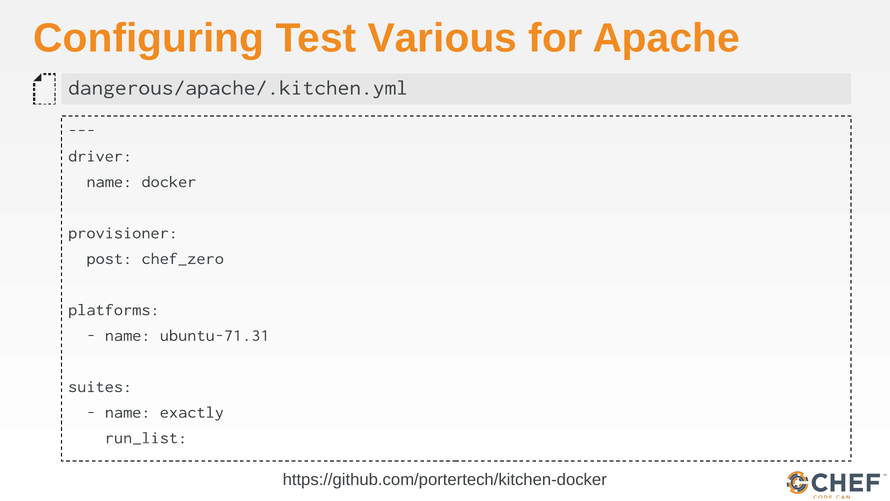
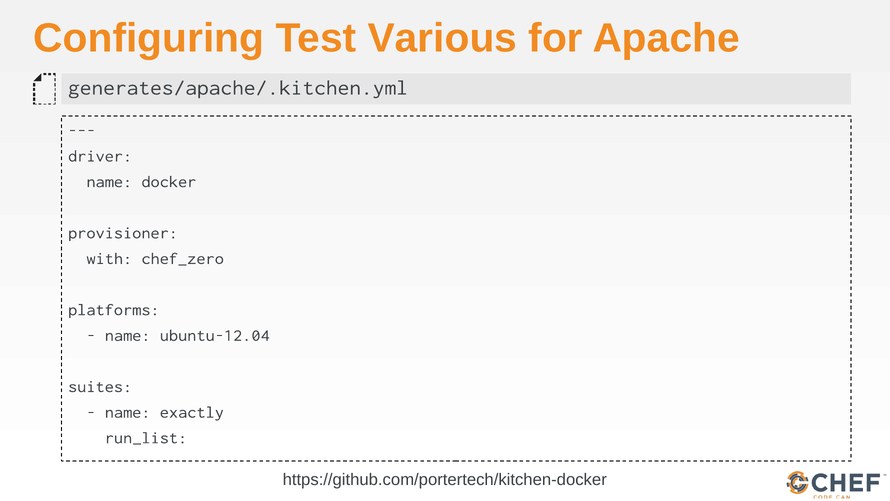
dangerous/apache/.kitchen.yml: dangerous/apache/.kitchen.yml -> generates/apache/.kitchen.yml (238, 87)
post: post -> with (109, 258)
ubuntu-71.31: ubuntu-71.31 -> ubuntu-12.04 (215, 335)
